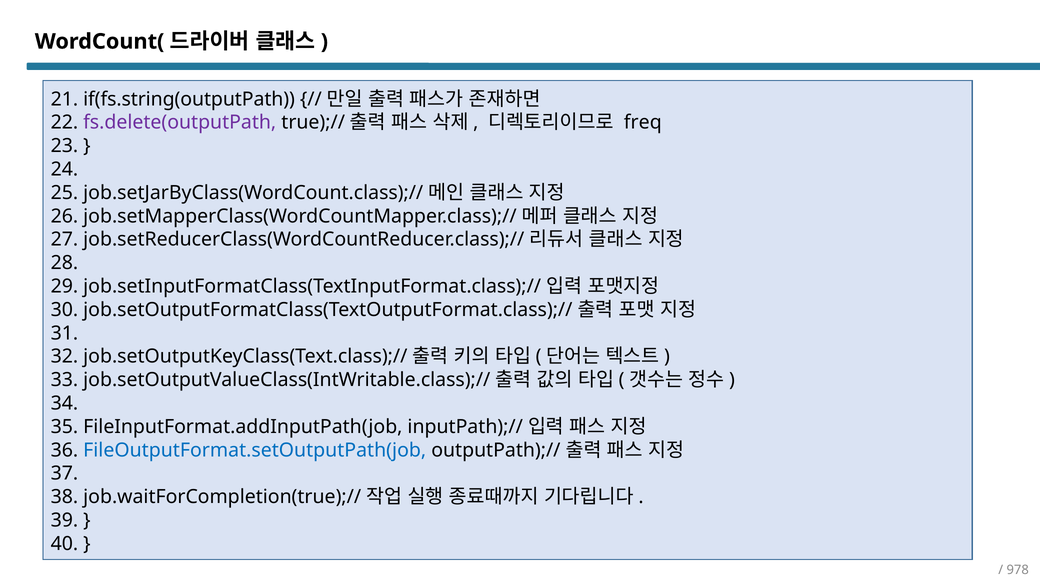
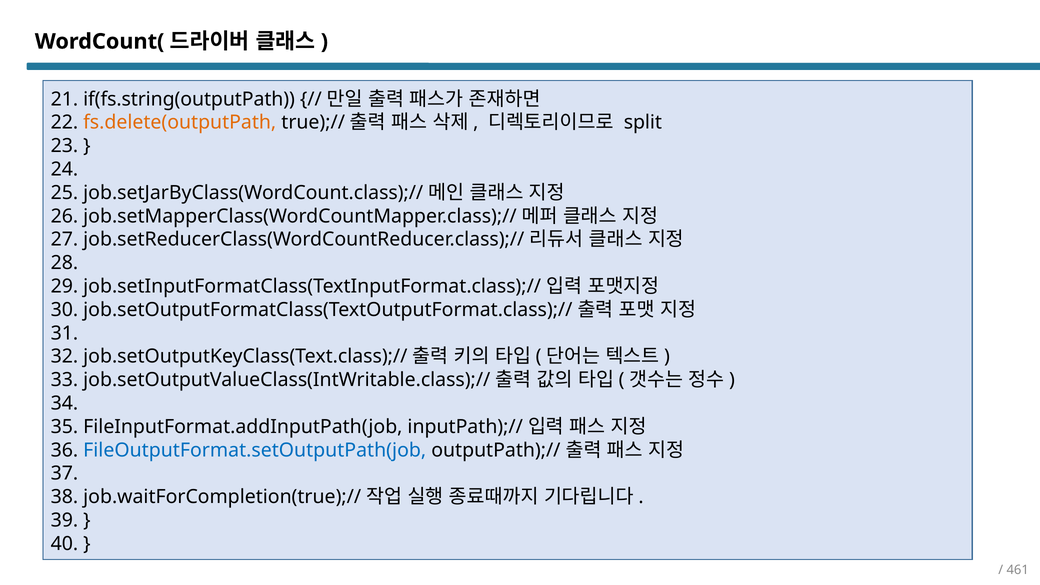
fs.delete(outputPath colour: purple -> orange (180, 123)
freq: freq -> split (643, 123)
978: 978 -> 461 (1018, 570)
